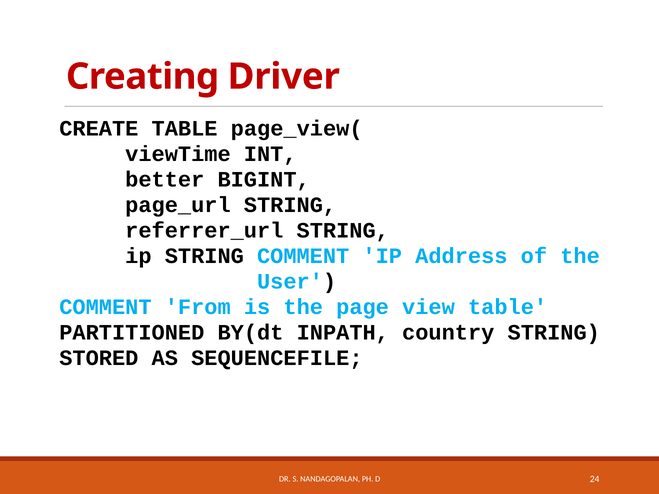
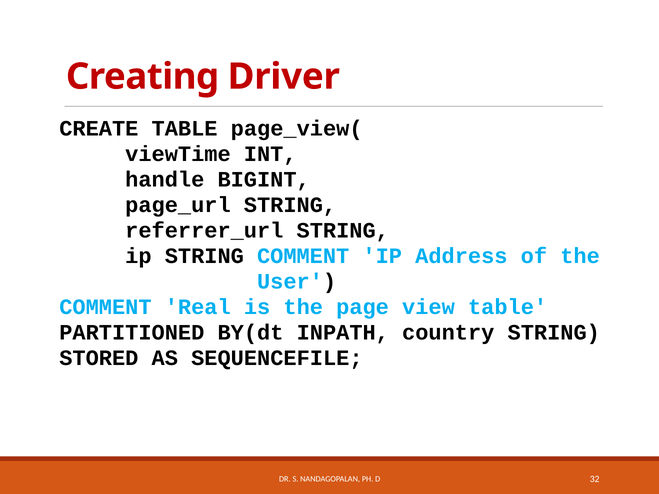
better: better -> handle (165, 180)
From: From -> Real (198, 307)
24: 24 -> 32 (595, 479)
